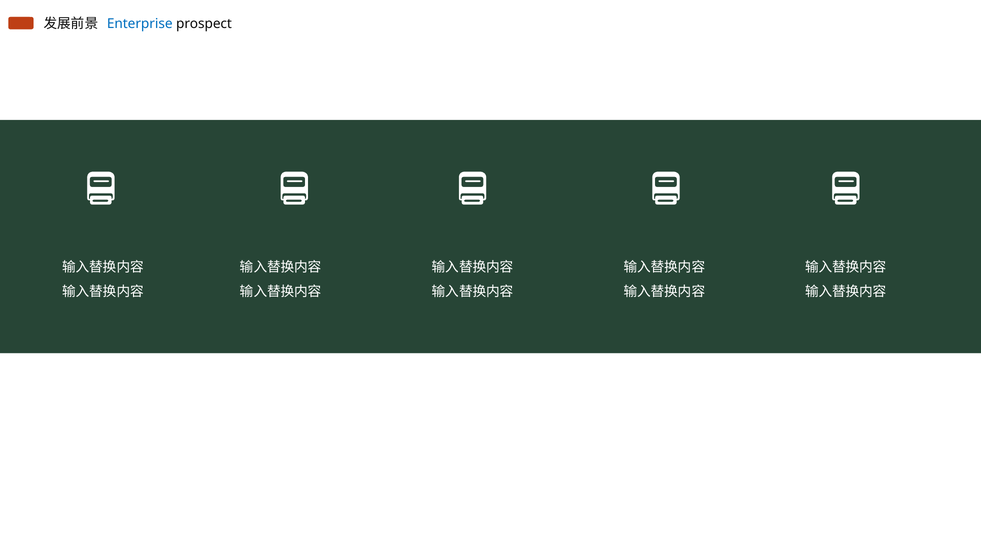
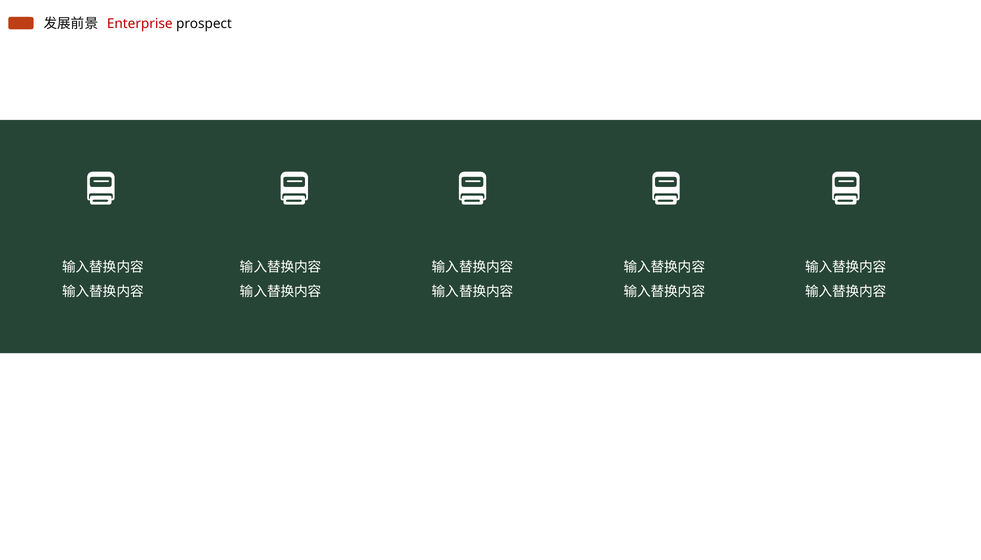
Enterprise colour: blue -> red (140, 24)
